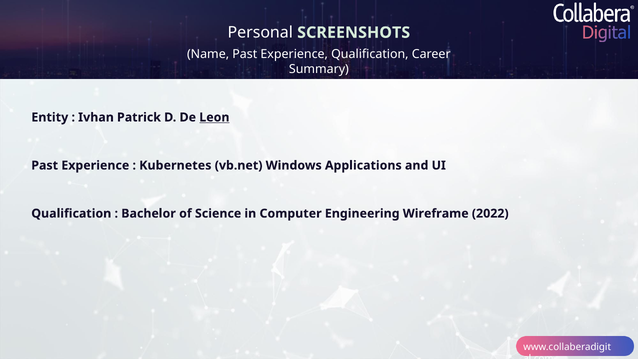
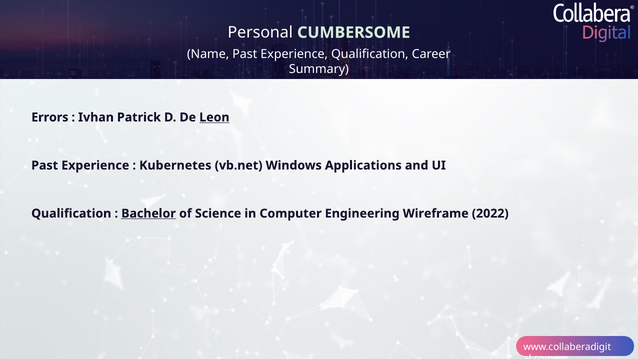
SCREENSHOTS: SCREENSHOTS -> CUMBERSOME (354, 33)
Entity: Entity -> Errors (50, 117)
Bachelor underline: none -> present (149, 213)
